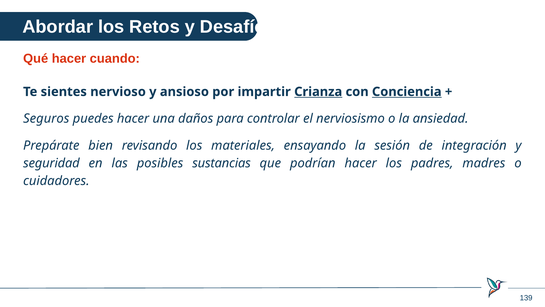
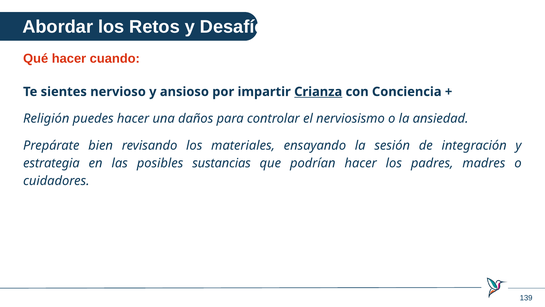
Conciencia underline: present -> none (407, 92)
Seguros: Seguros -> Religión (46, 118)
seguridad: seguridad -> estrategia (51, 163)
